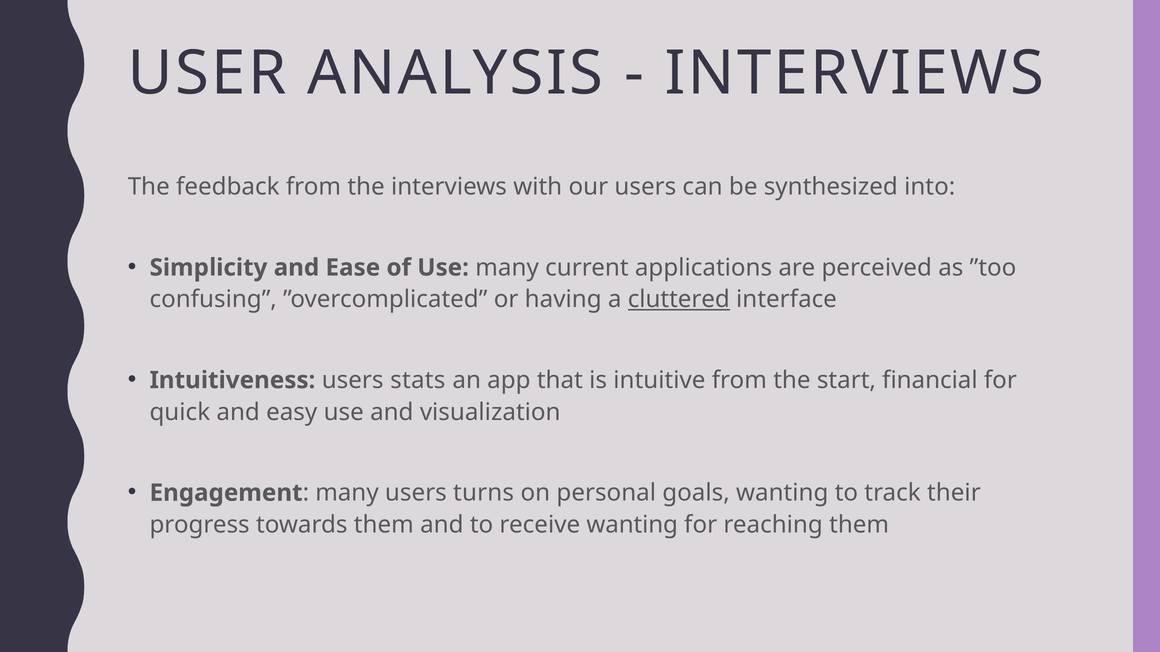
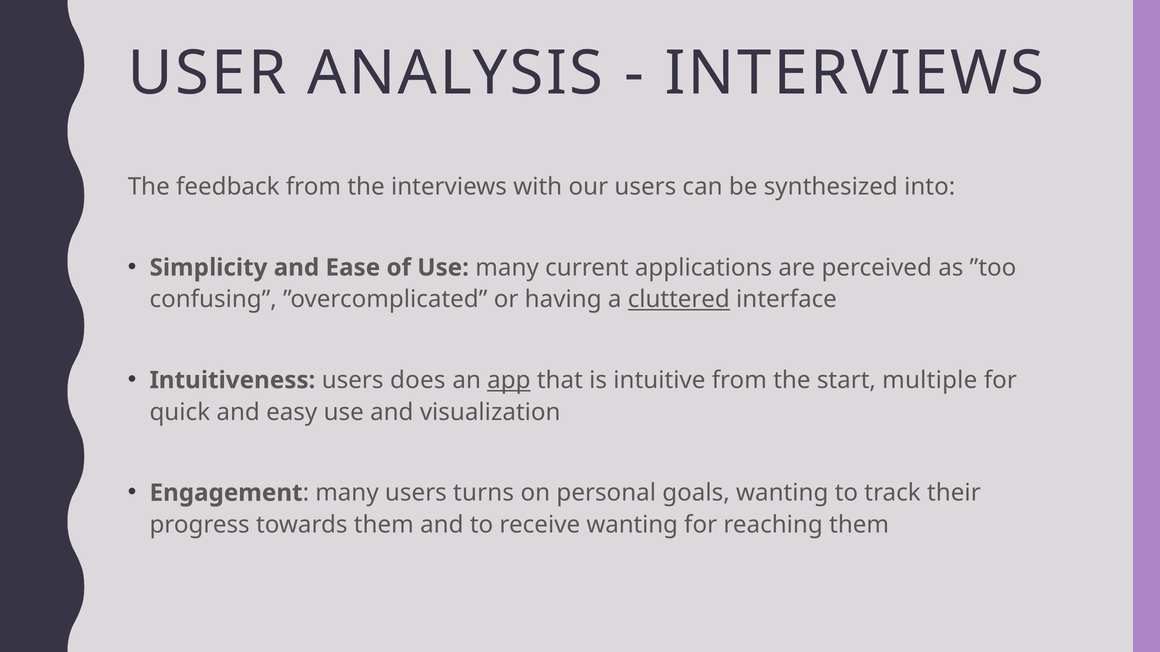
stats: stats -> does (418, 381)
app underline: none -> present (509, 381)
financial: financial -> multiple (930, 381)
